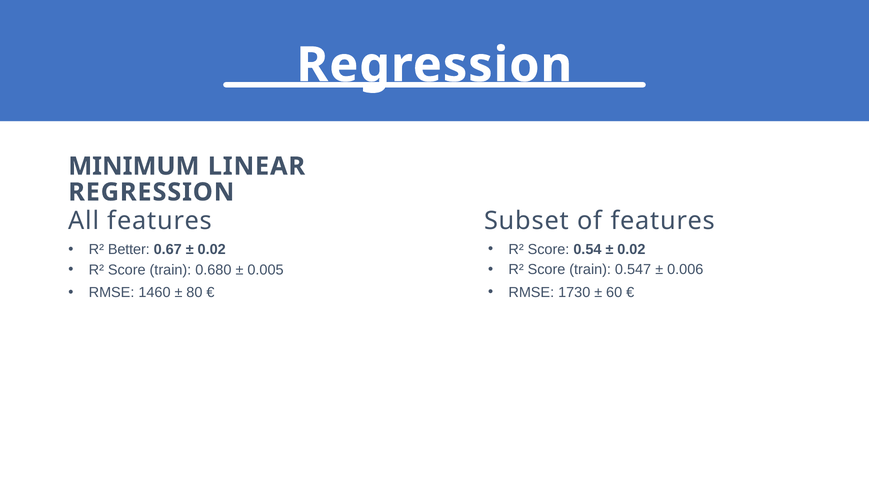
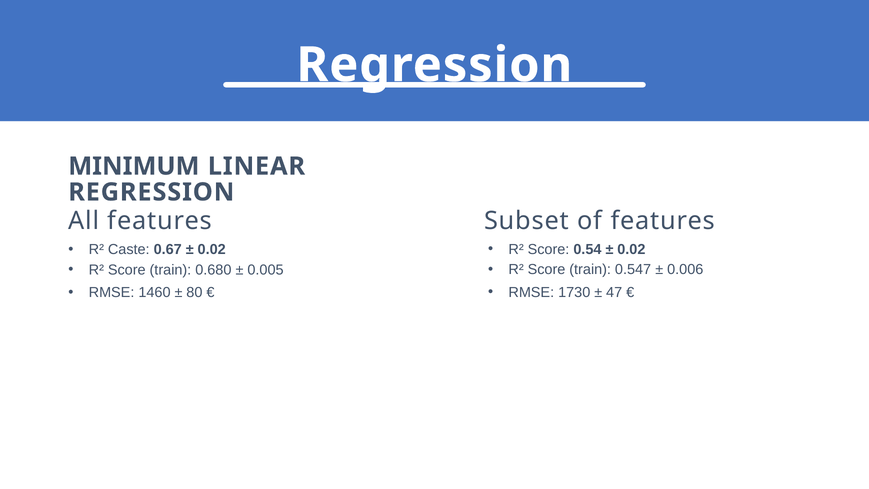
Better: Better -> Caste (129, 249)
60: 60 -> 47 (614, 292)
